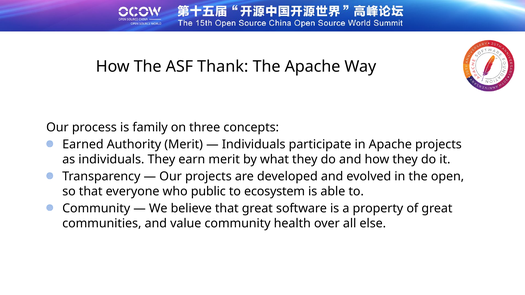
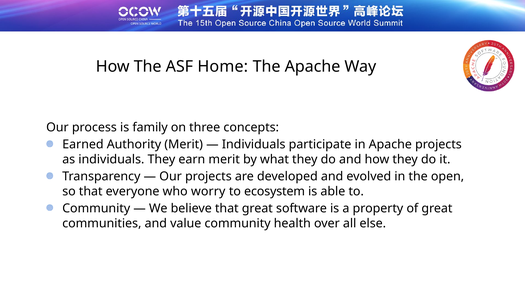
Thank: Thank -> Home (223, 67)
public: public -> worry (208, 192)
